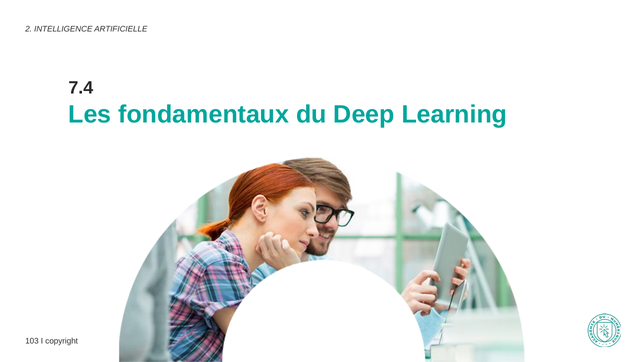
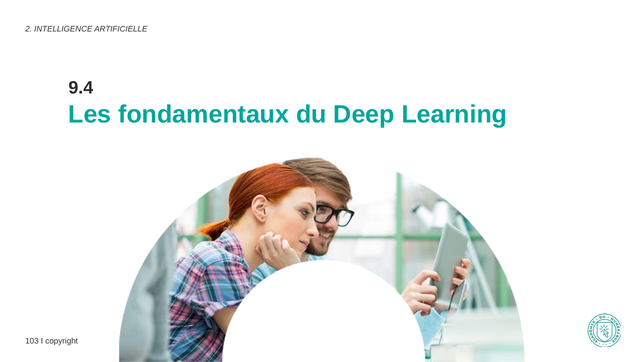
7.4: 7.4 -> 9.4 (81, 88)
